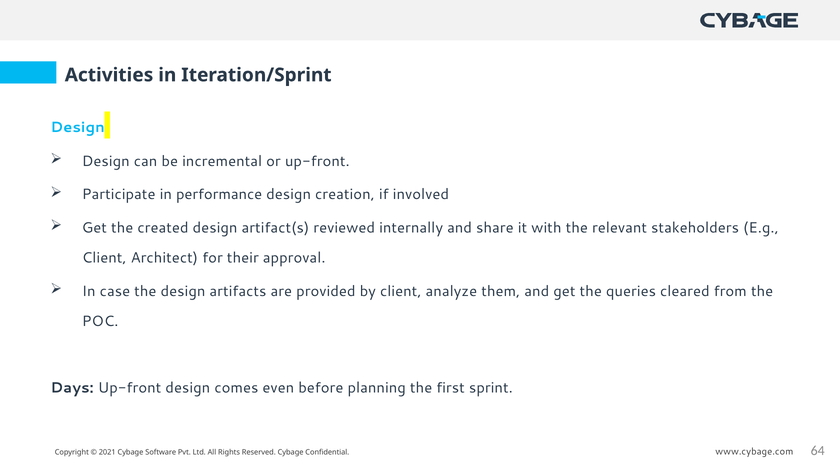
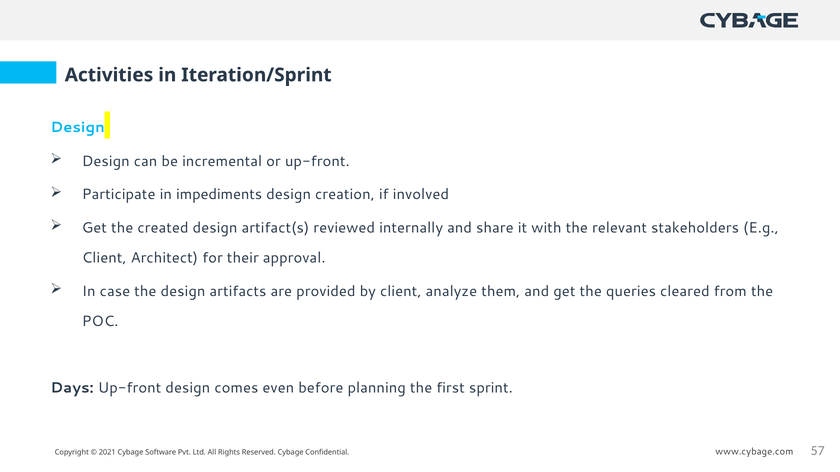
performance: performance -> impediments (219, 195)
64: 64 -> 57 (818, 451)
